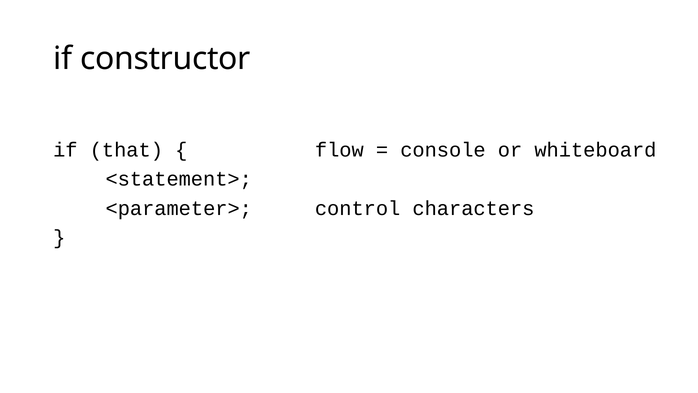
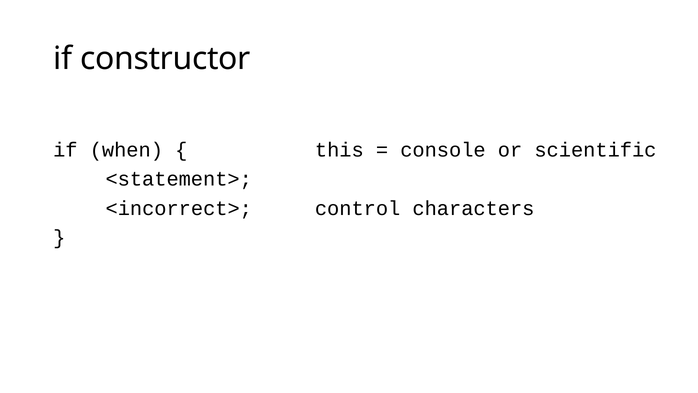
that: that -> when (126, 150)
flow: flow -> this (339, 150)
whiteboard: whiteboard -> scientific (595, 150)
<parameter>: <parameter> -> <incorrect> (179, 208)
